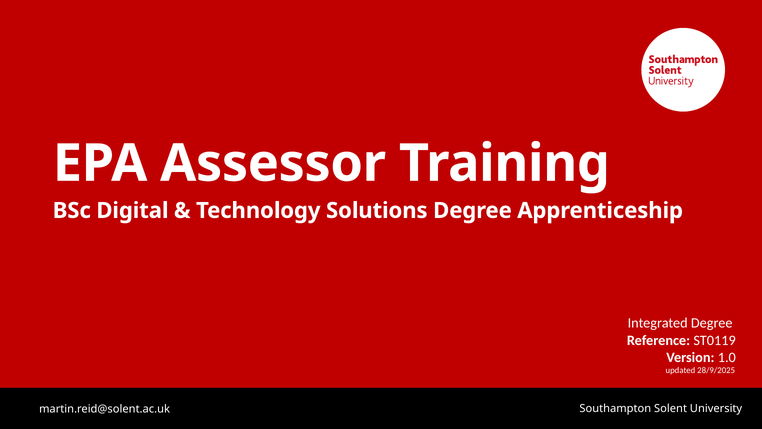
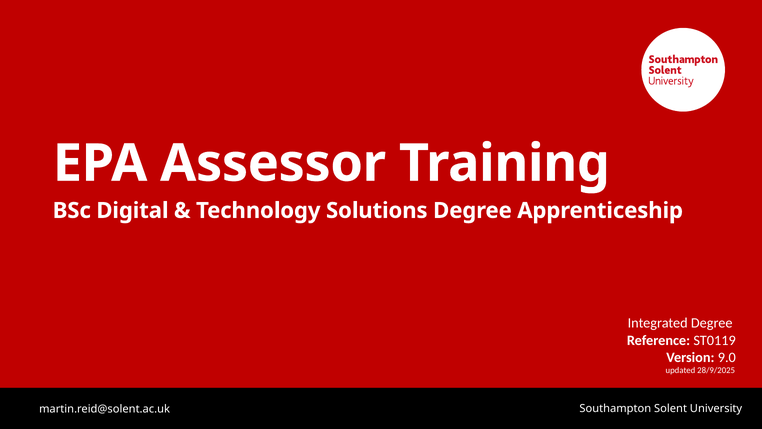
1.0: 1.0 -> 9.0 (727, 357)
